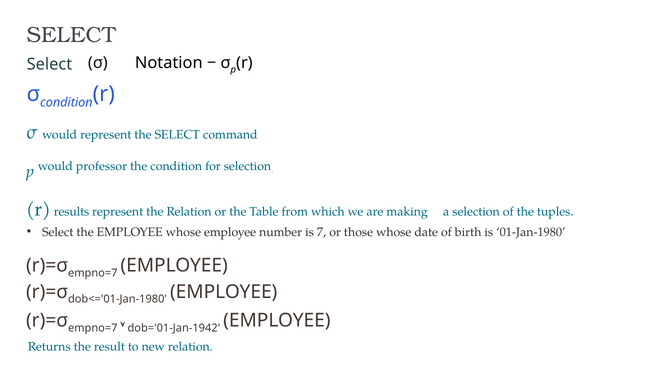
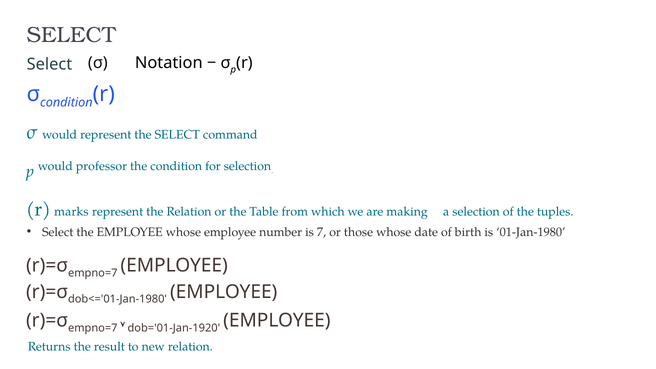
results: results -> marks (71, 212)
dob='01-Jan-1942: dob='01-Jan-1942 -> dob='01-Jan-1920 (174, 328)
